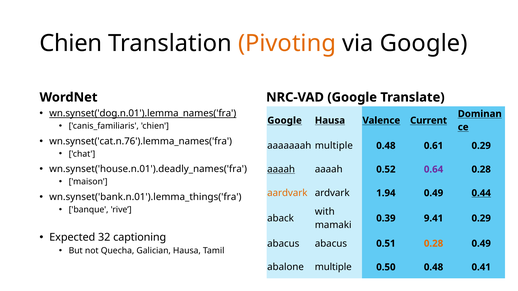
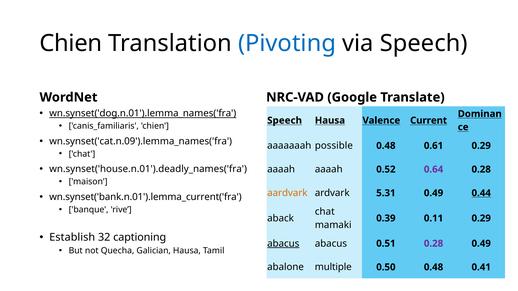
Pivoting colour: orange -> blue (287, 44)
via Google: Google -> Speech (424, 44)
Google: Google -> Speech (285, 121)
wn.synset('cat.n.76').lemma_names('fra: wn.synset('cat.n.76').lemma_names('fra -> wn.synset('cat.n.09').lemma_names('fra (141, 141)
aaaaaaah multiple: multiple -> possible (334, 146)
aaaah underline: present -> none (281, 170)
1.94: 1.94 -> 5.31 (386, 193)
wn.synset('bank.n.01').lemma_things('fra: wn.synset('bank.n.01').lemma_things('fra -> wn.synset('bank.n.01').lemma_current('fra (145, 197)
with: with -> chat (325, 212)
9.41: 9.41 -> 0.11 (434, 219)
Expected: Expected -> Establish (72, 238)
abacus underline: none -> present (283, 244)
0.28 colour: orange -> purple (434, 244)
